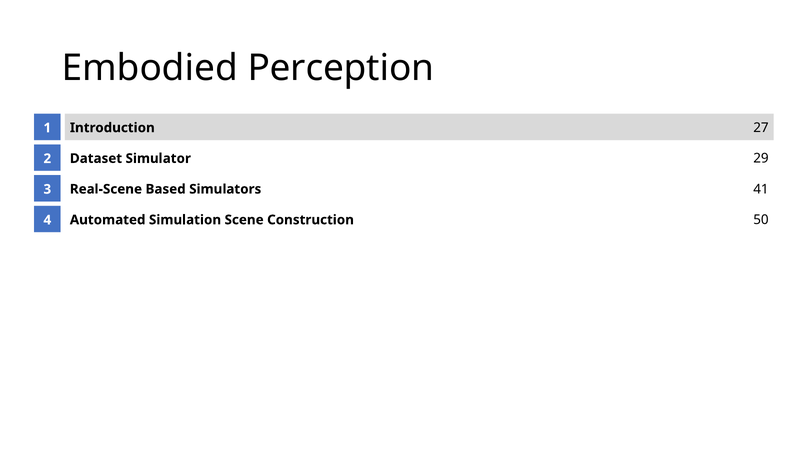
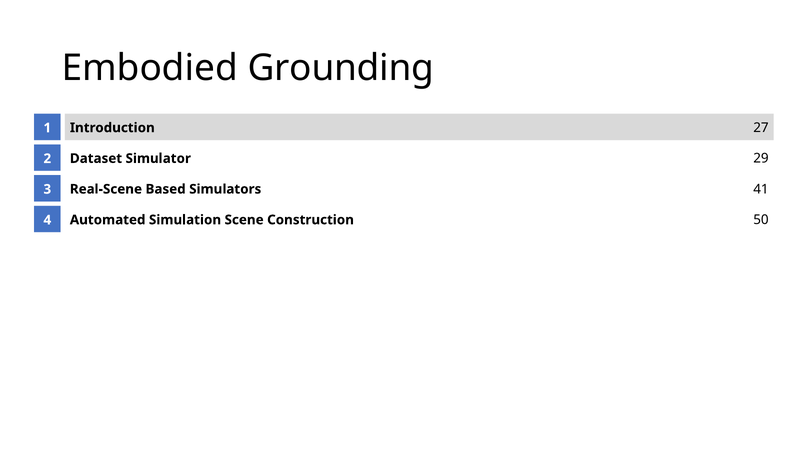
Perception: Perception -> Grounding (341, 68)
